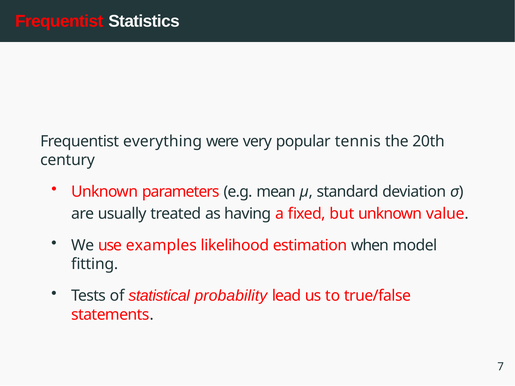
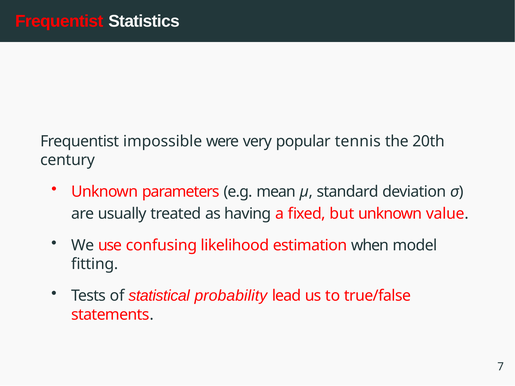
everything: everything -> impossible (163, 142)
examples: examples -> confusing (161, 246)
